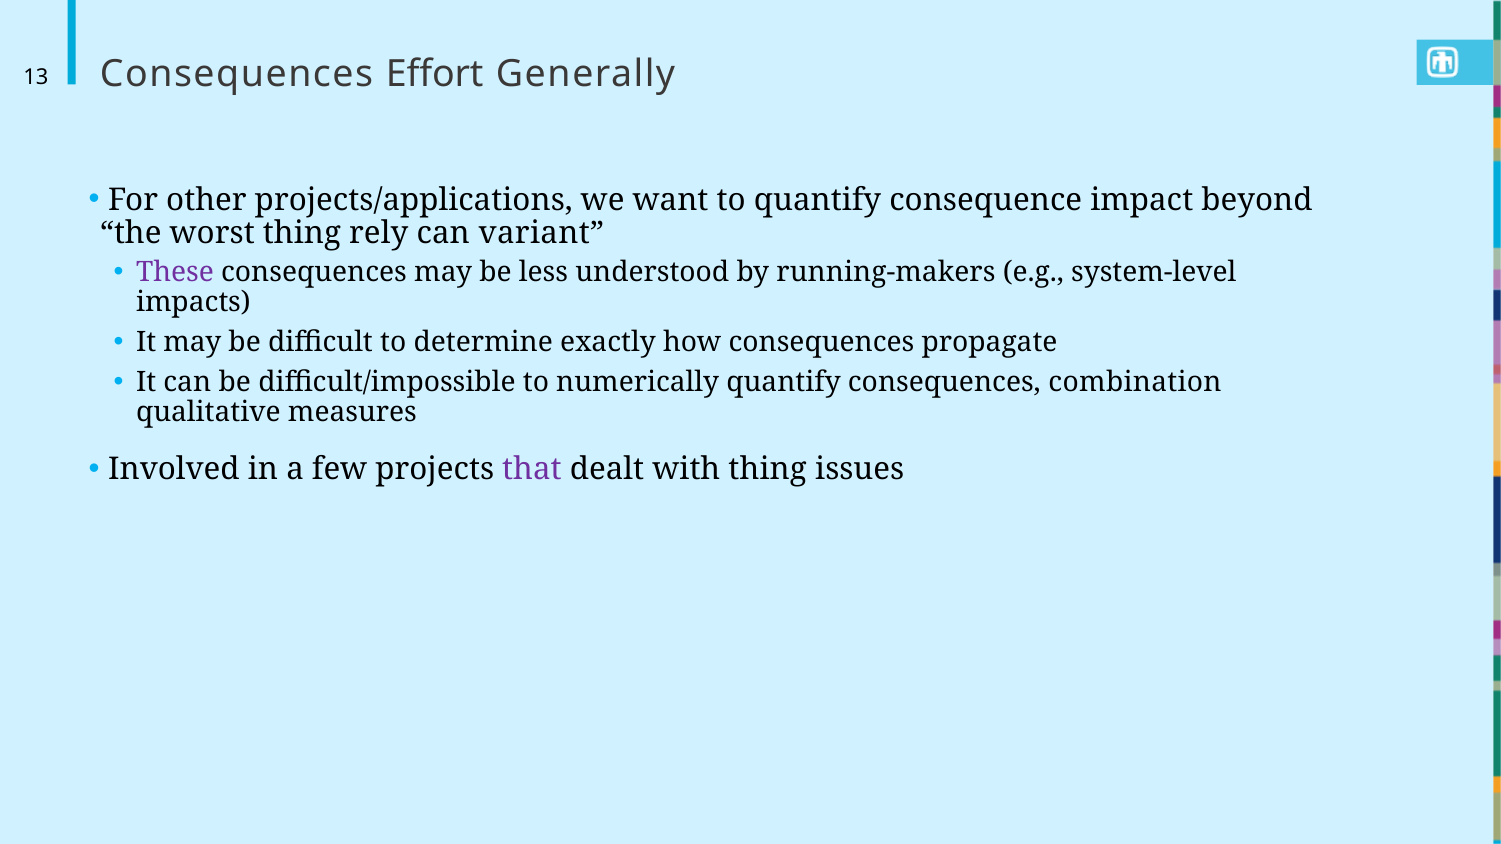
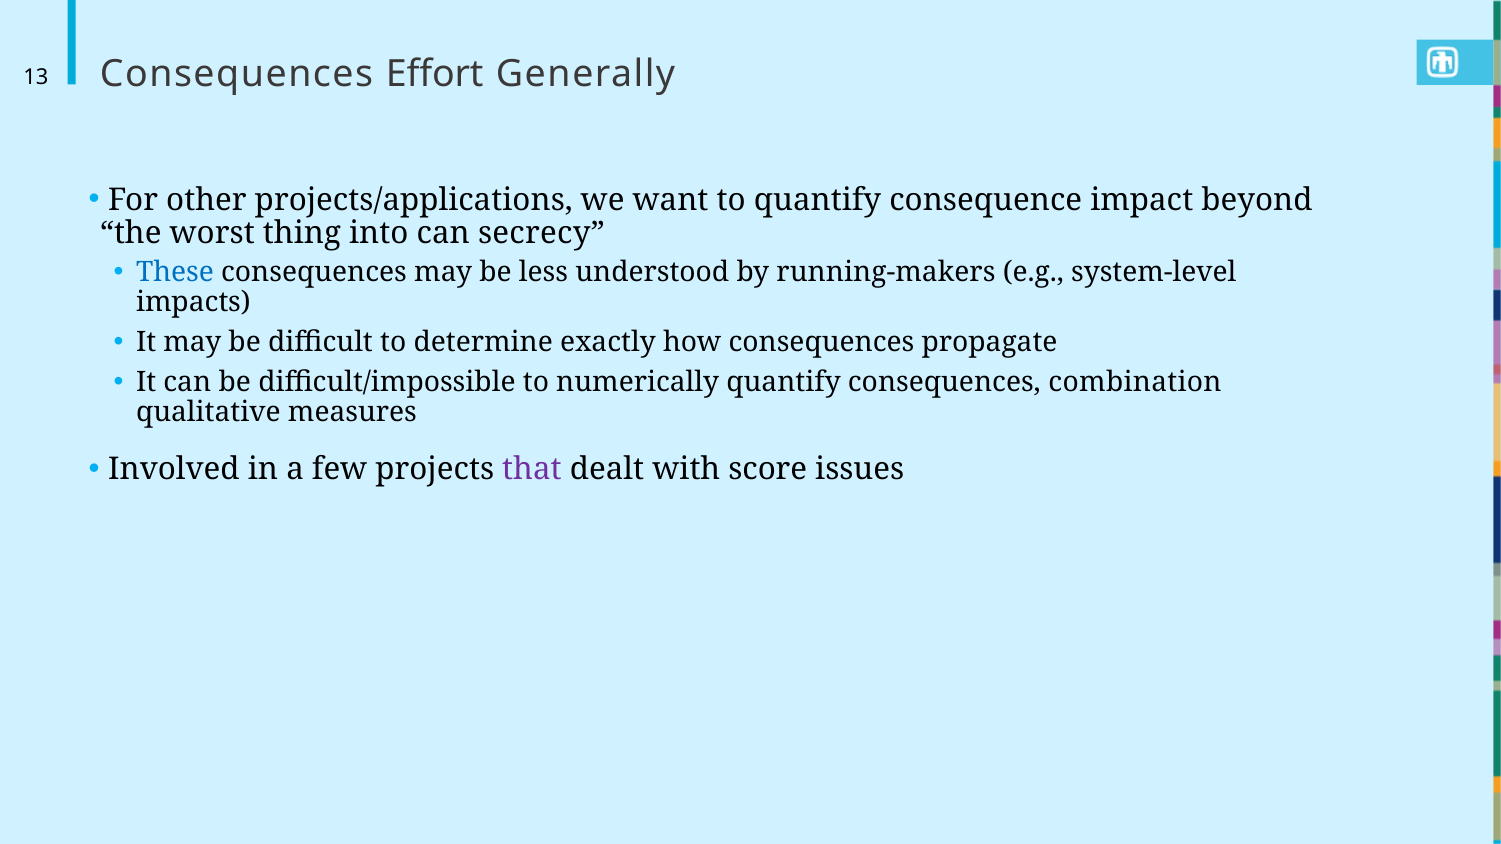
rely: rely -> into (379, 234)
variant: variant -> secrecy (541, 234)
These colour: purple -> blue (175, 272)
with thing: thing -> score (768, 469)
